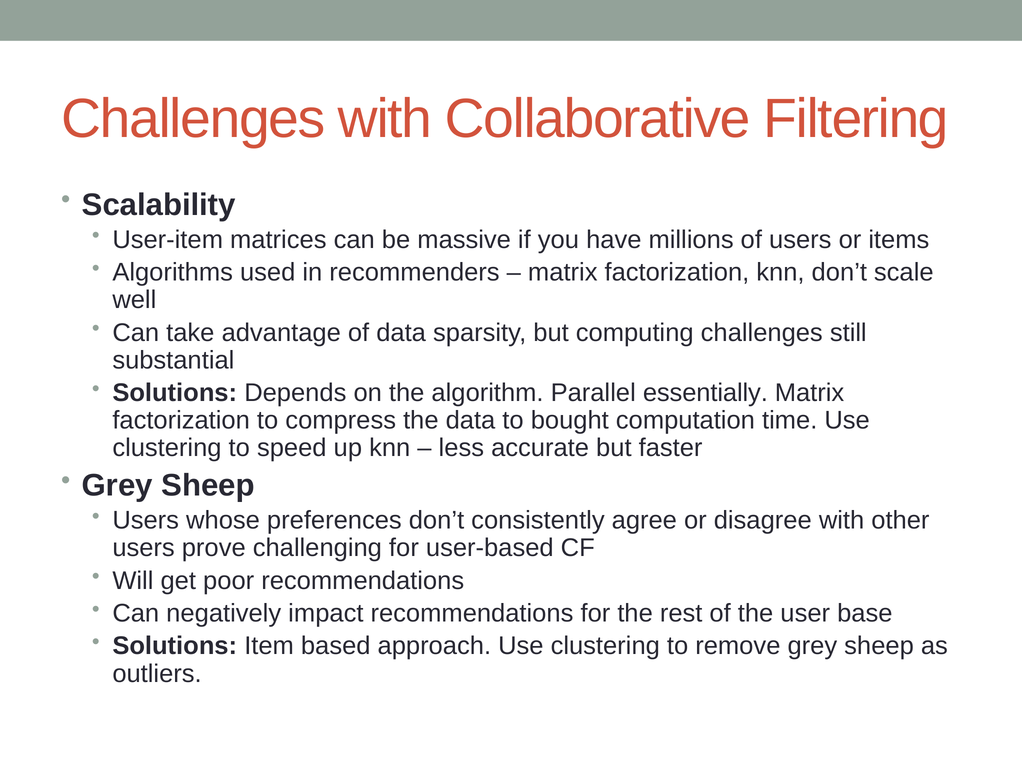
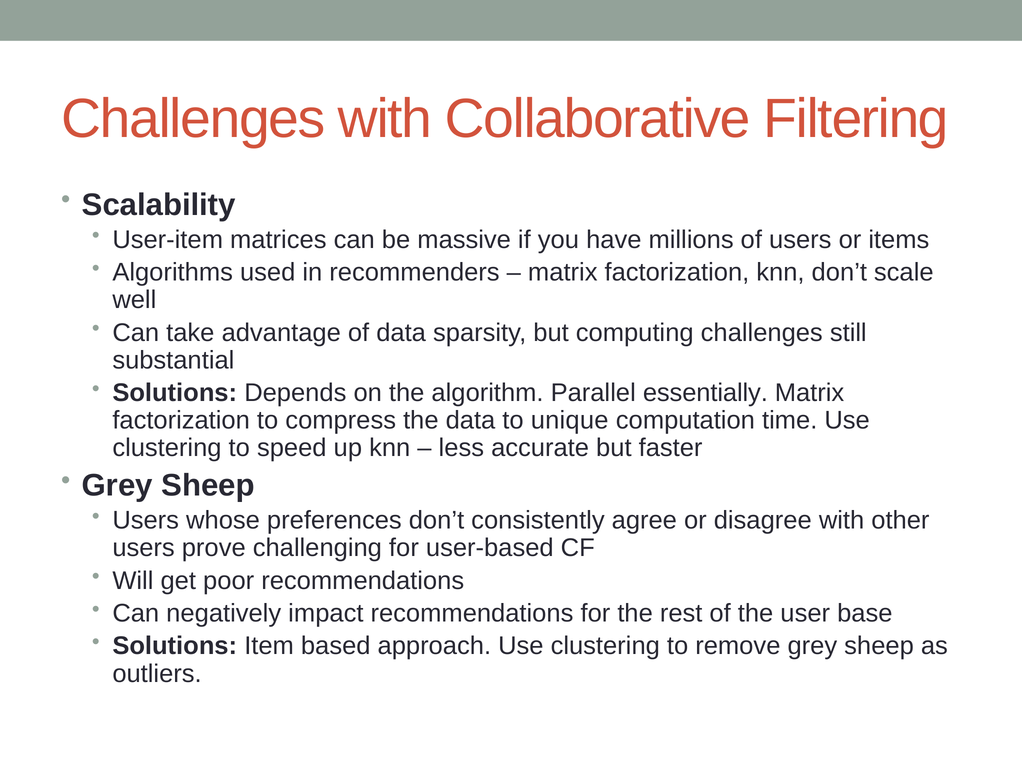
bought: bought -> unique (570, 421)
